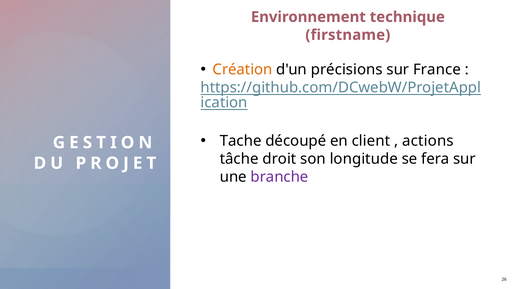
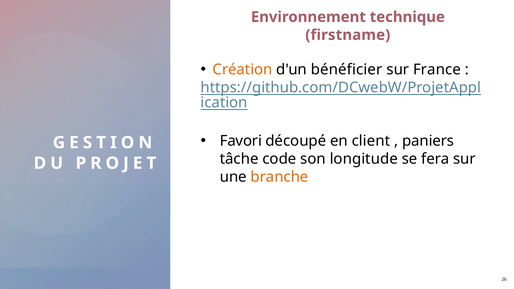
précisions: précisions -> bénéficier (347, 70)
Tache: Tache -> Favori (241, 141)
actions: actions -> paniers (428, 141)
droit: droit -> code (279, 159)
branche colour: purple -> orange (280, 177)
